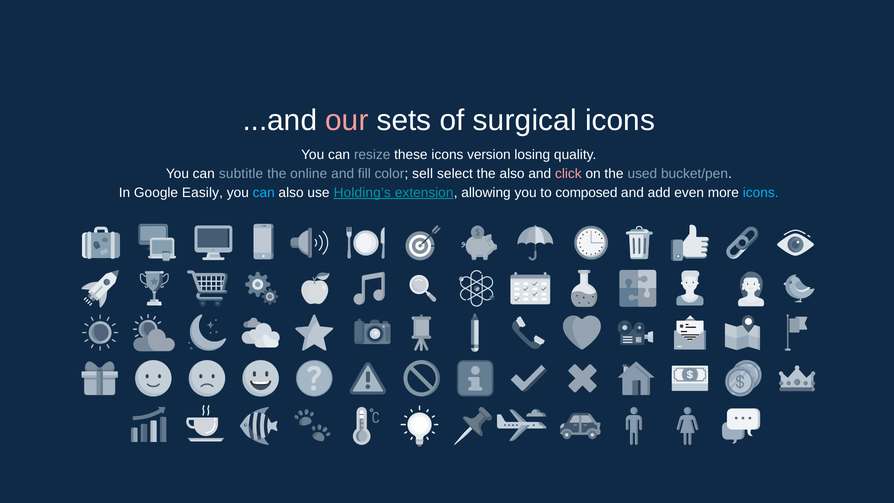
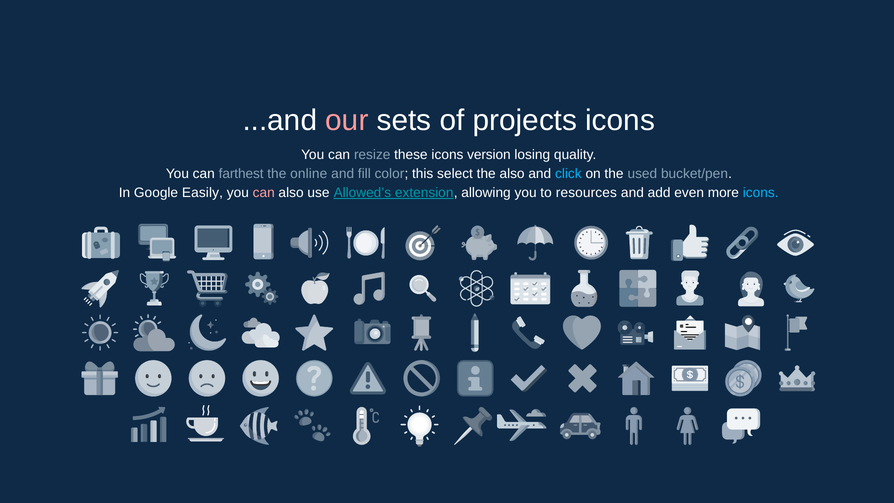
surgical: surgical -> projects (525, 120)
subtitle: subtitle -> farthest (241, 174)
sell: sell -> this (423, 174)
click colour: pink -> light blue (568, 174)
can colour: light blue -> pink (264, 193)
Holding’s: Holding’s -> Allowed’s (362, 193)
composed: composed -> resources (586, 193)
